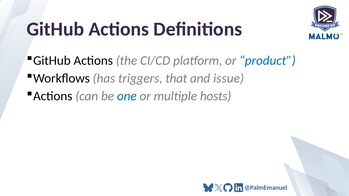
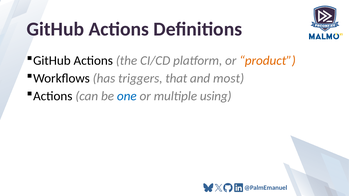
product colour: blue -> orange (268, 61)
issue: issue -> most (229, 78)
hosts: hosts -> using (216, 96)
